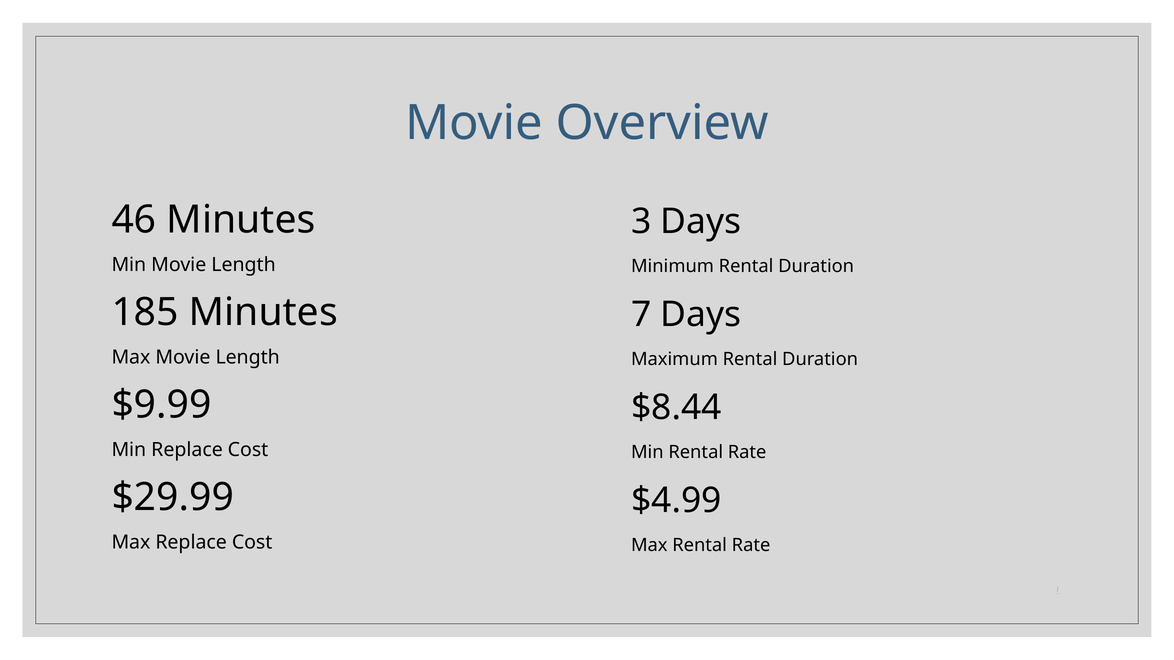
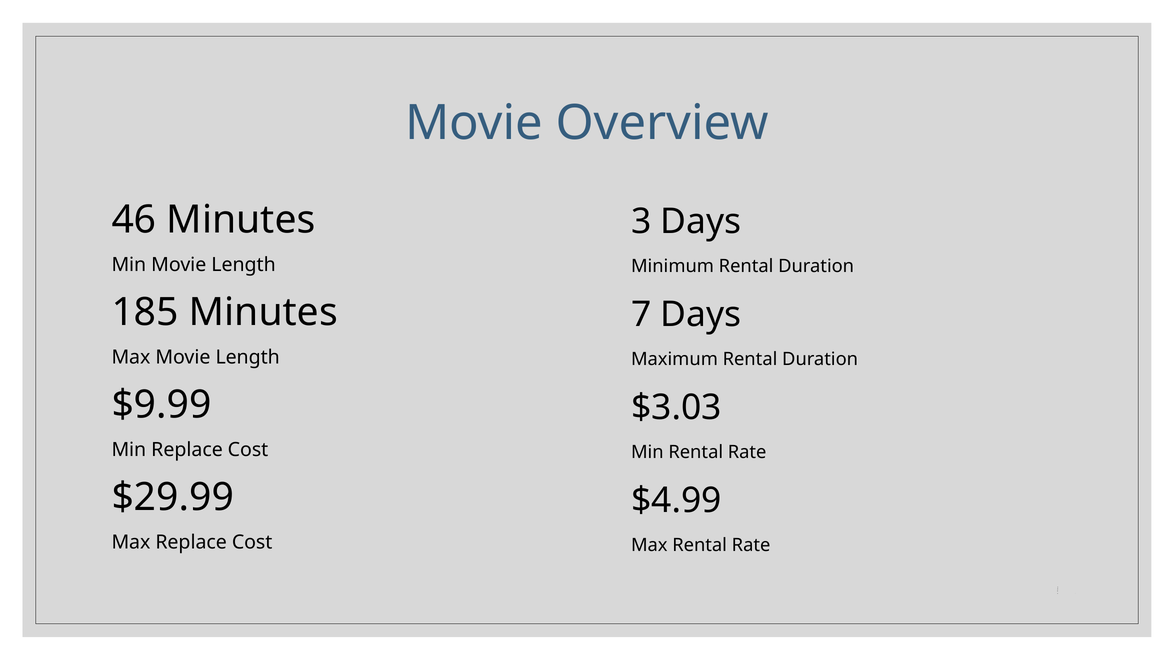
$8.44: $8.44 -> $3.03 (676, 408)
